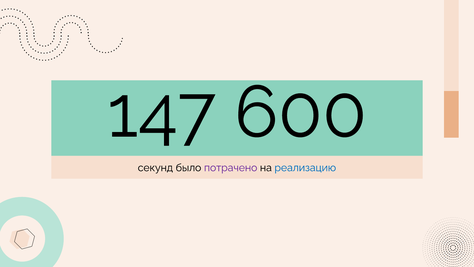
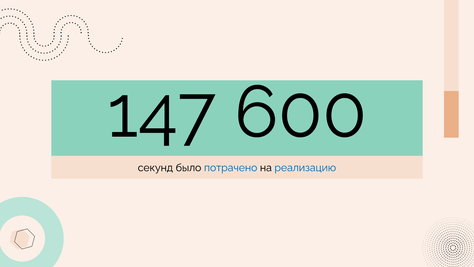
потрачено colour: purple -> blue (231, 167)
